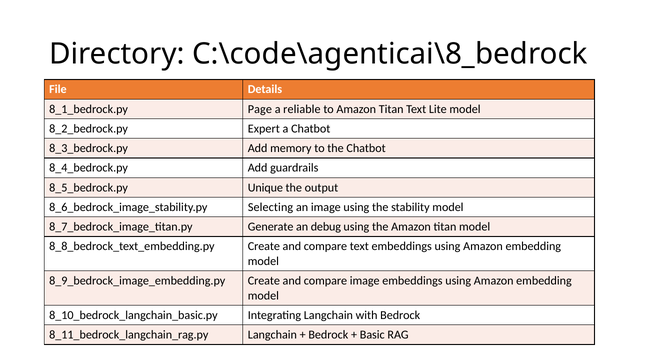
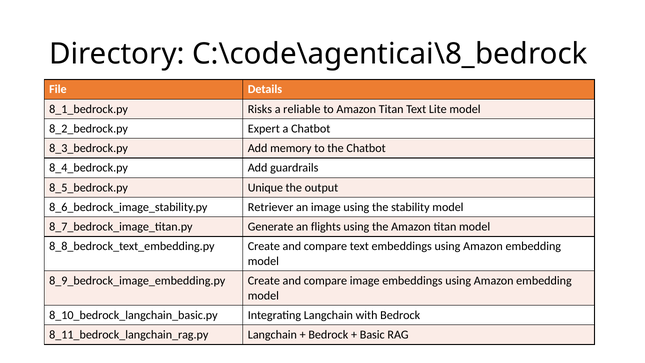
Page: Page -> Risks (260, 109)
Selecting: Selecting -> Retriever (271, 207)
debug: debug -> flights (326, 227)
